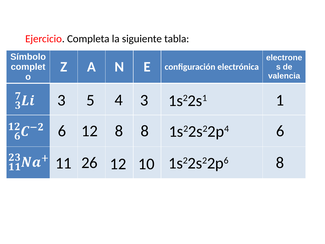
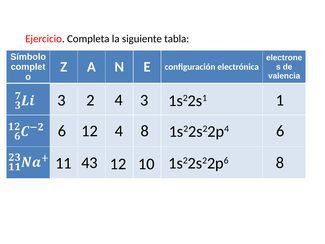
5: 5 -> 2 (91, 100)
12 8: 8 -> 4 (119, 131)
26: 26 -> 43 (89, 163)
